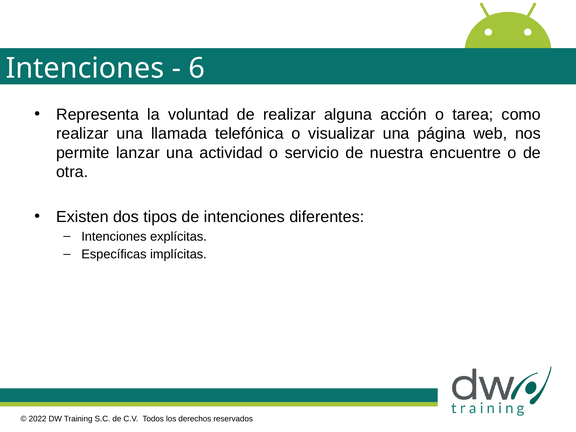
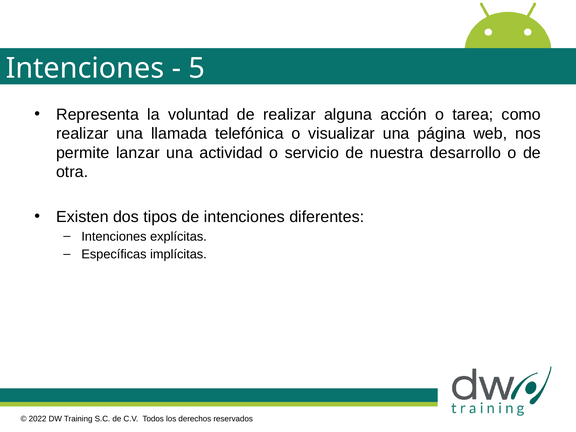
6: 6 -> 5 (197, 68)
encuentre: encuentre -> desarrollo (465, 153)
